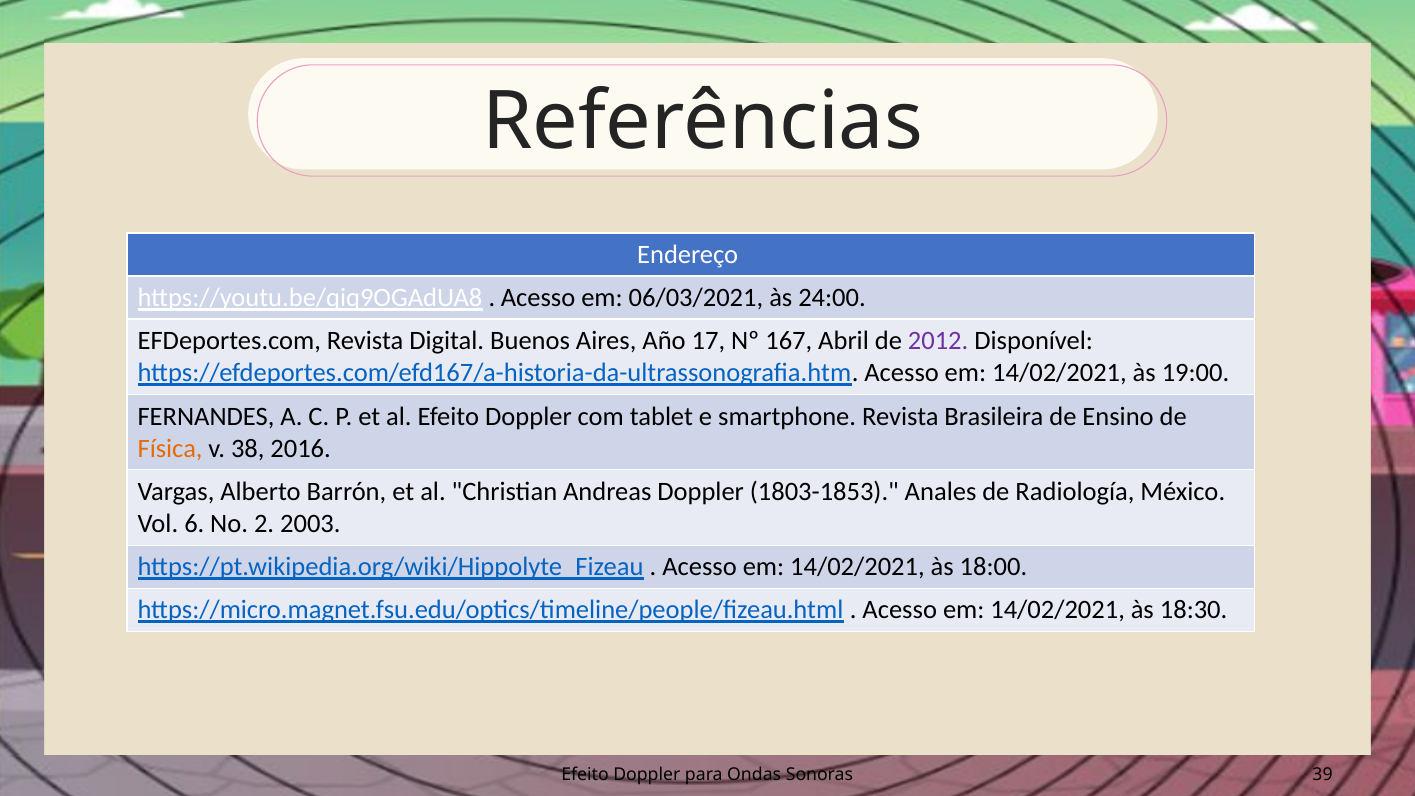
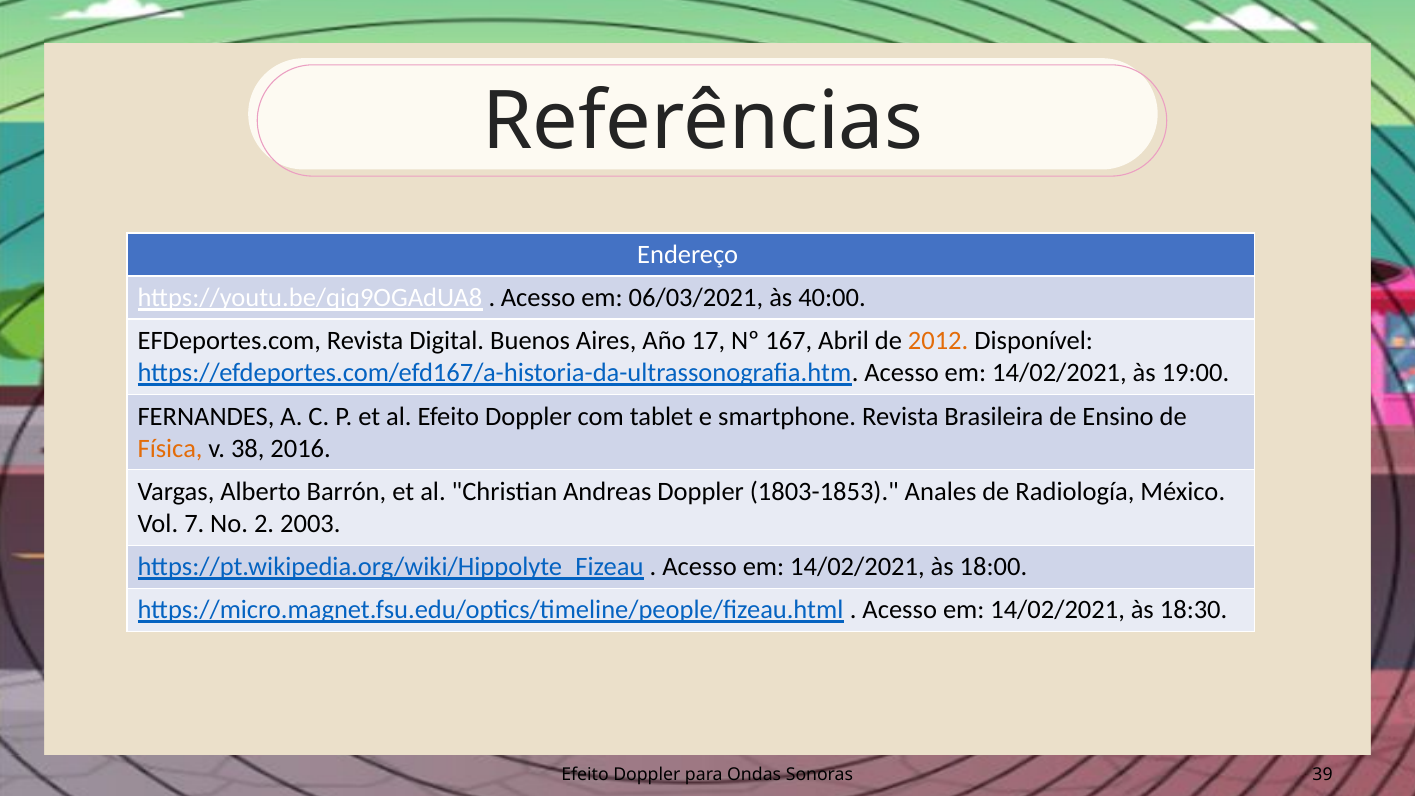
24:00: 24:00 -> 40:00 (832, 298)
2012 colour: purple -> orange (938, 341)
6: 6 -> 7 (194, 524)
